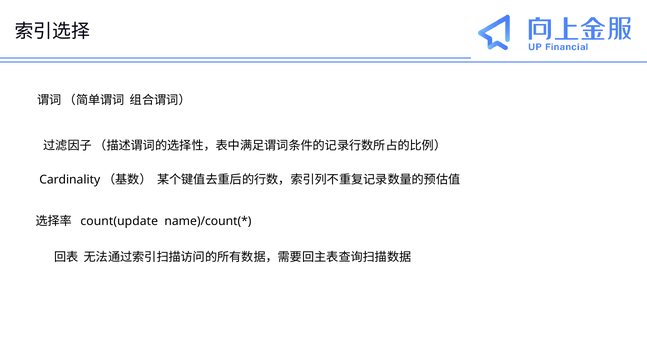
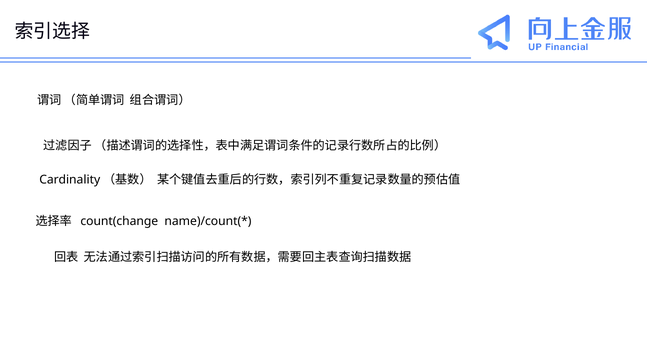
count(update: count(update -> count(change (119, 221)
